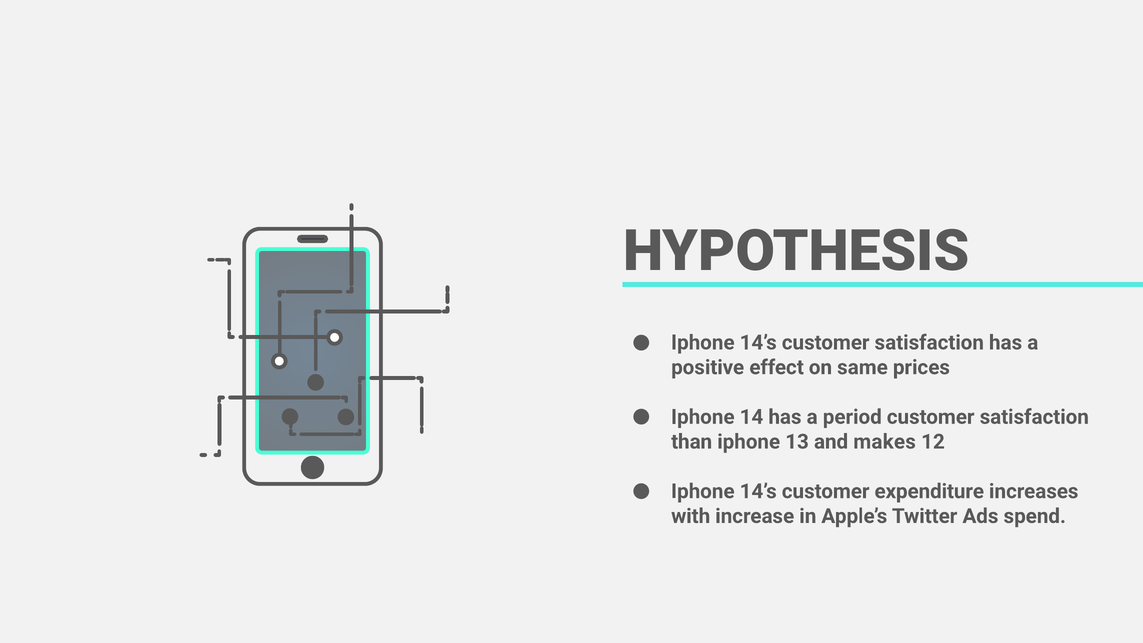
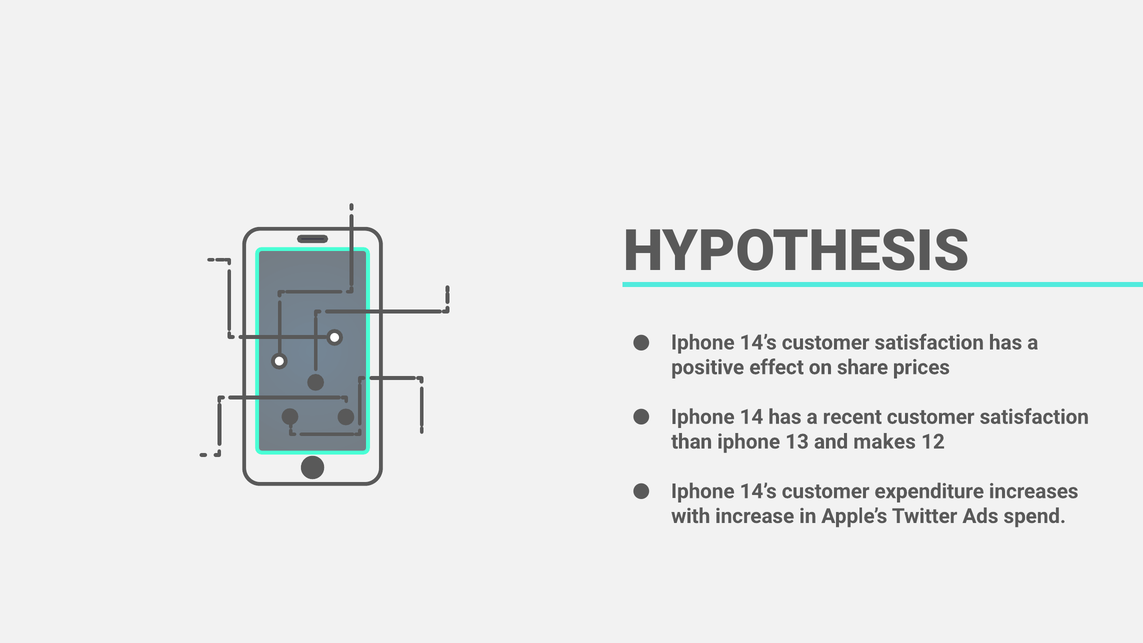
same: same -> share (863, 367)
period: period -> recent (852, 417)
